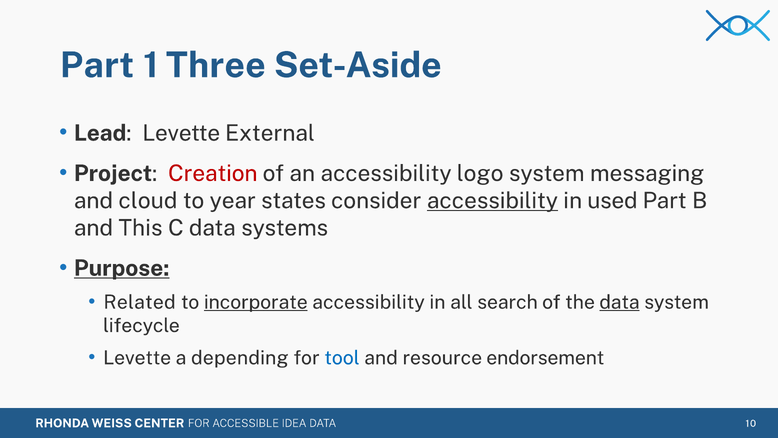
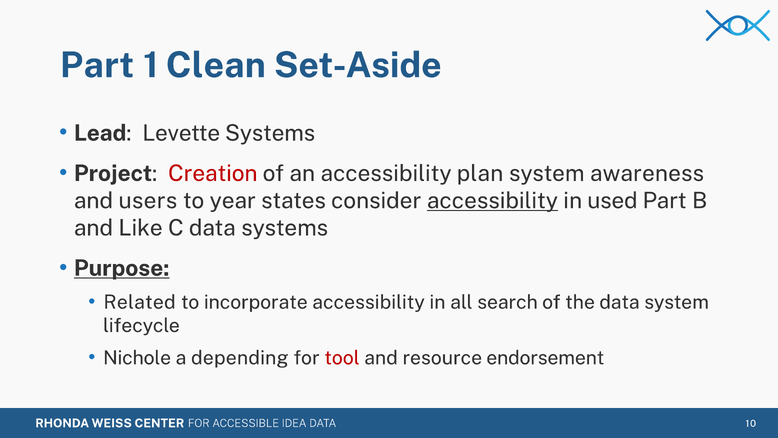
Three: Three -> Clean (216, 65)
Levette External: External -> Systems (270, 133)
logo: logo -> plan (480, 173)
messaging: messaging -> awareness (647, 173)
cloud: cloud -> users (148, 201)
This: This -> Like (141, 228)
incorporate underline: present -> none (256, 302)
data underline: present -> none (619, 302)
Levette: Levette -> Nichole (137, 358)
tool colour: blue -> red (342, 358)
